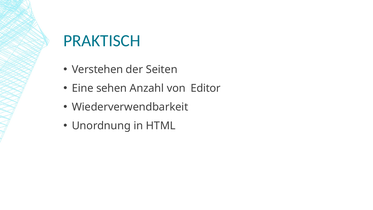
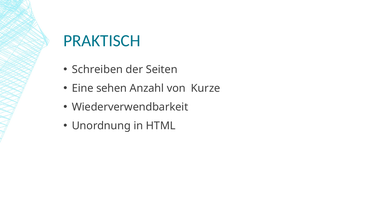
Verstehen: Verstehen -> Schreiben (97, 69)
Editor: Editor -> Kurze (206, 88)
